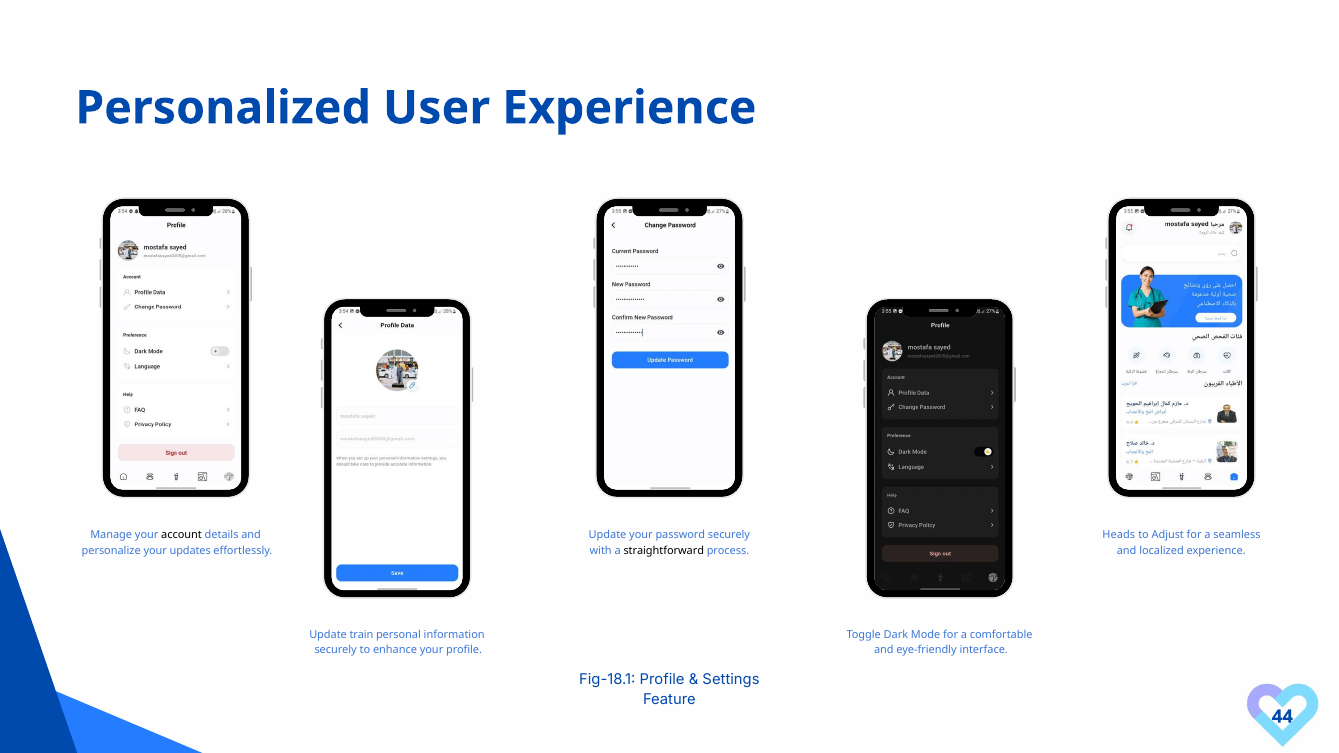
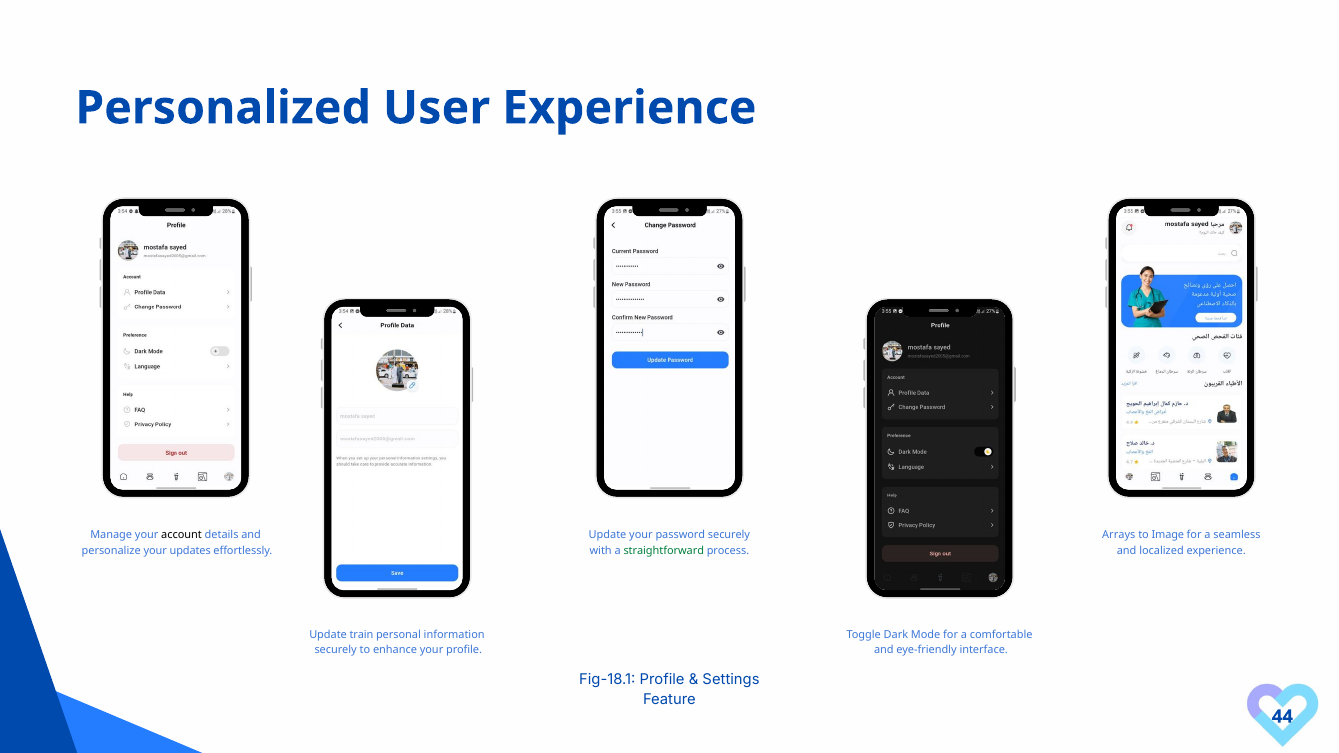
Heads: Heads -> Arrays (1119, 536)
Adjust: Adjust -> Image (1168, 536)
straightforward colour: black -> green (664, 551)
